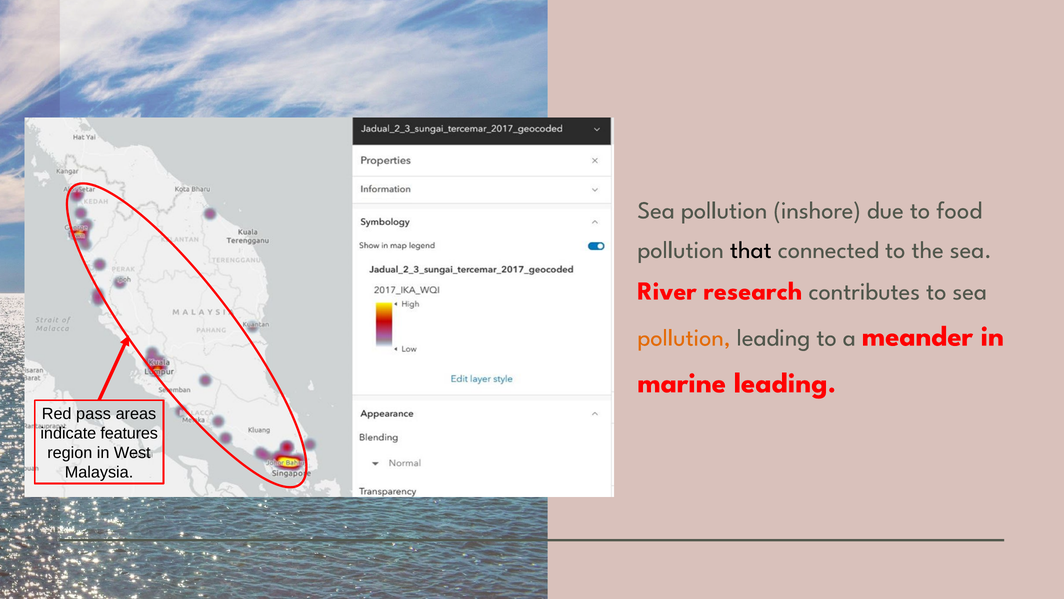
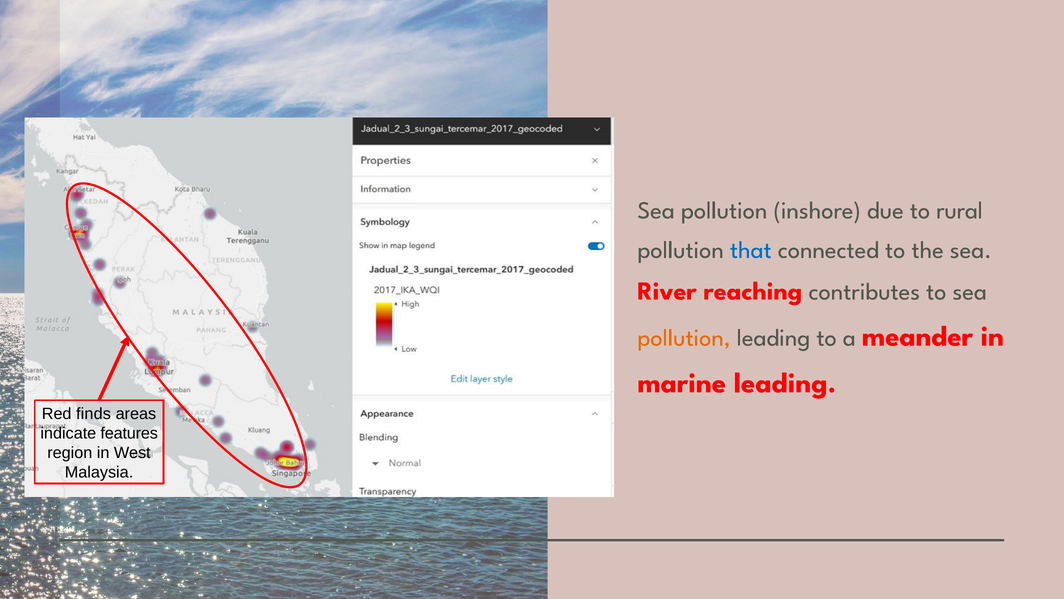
food: food -> rural (960, 210)
that colour: black -> blue (751, 250)
research: research -> reaching (753, 291)
pass: pass -> finds (94, 413)
